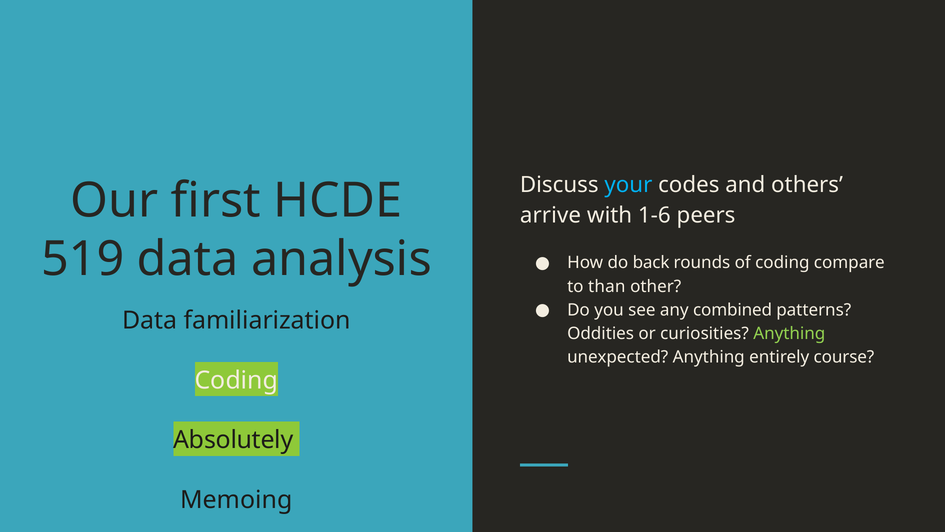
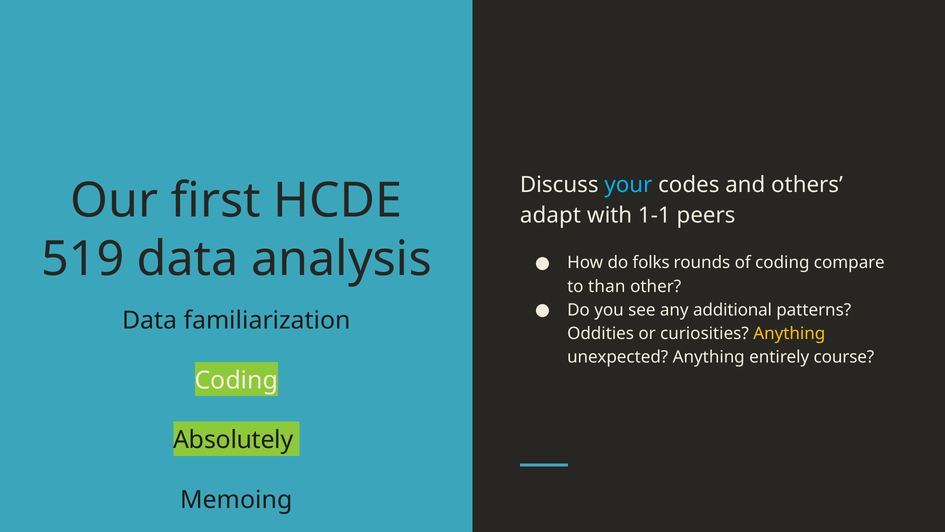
arrive: arrive -> adapt (550, 215)
1-6: 1-6 -> 1-1 (654, 215)
back: back -> folks (651, 263)
combined: combined -> additional (733, 310)
Anything colour: light green -> yellow (789, 333)
